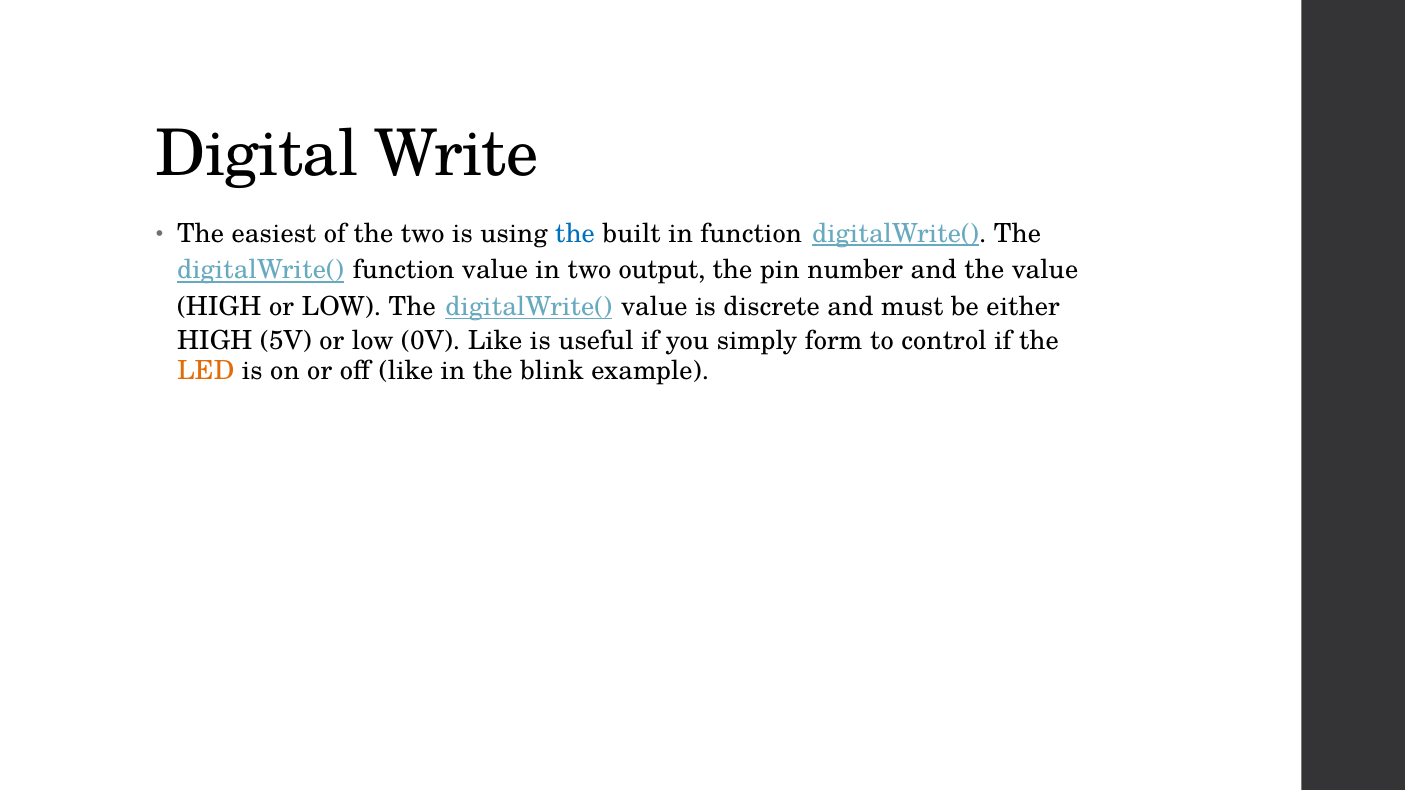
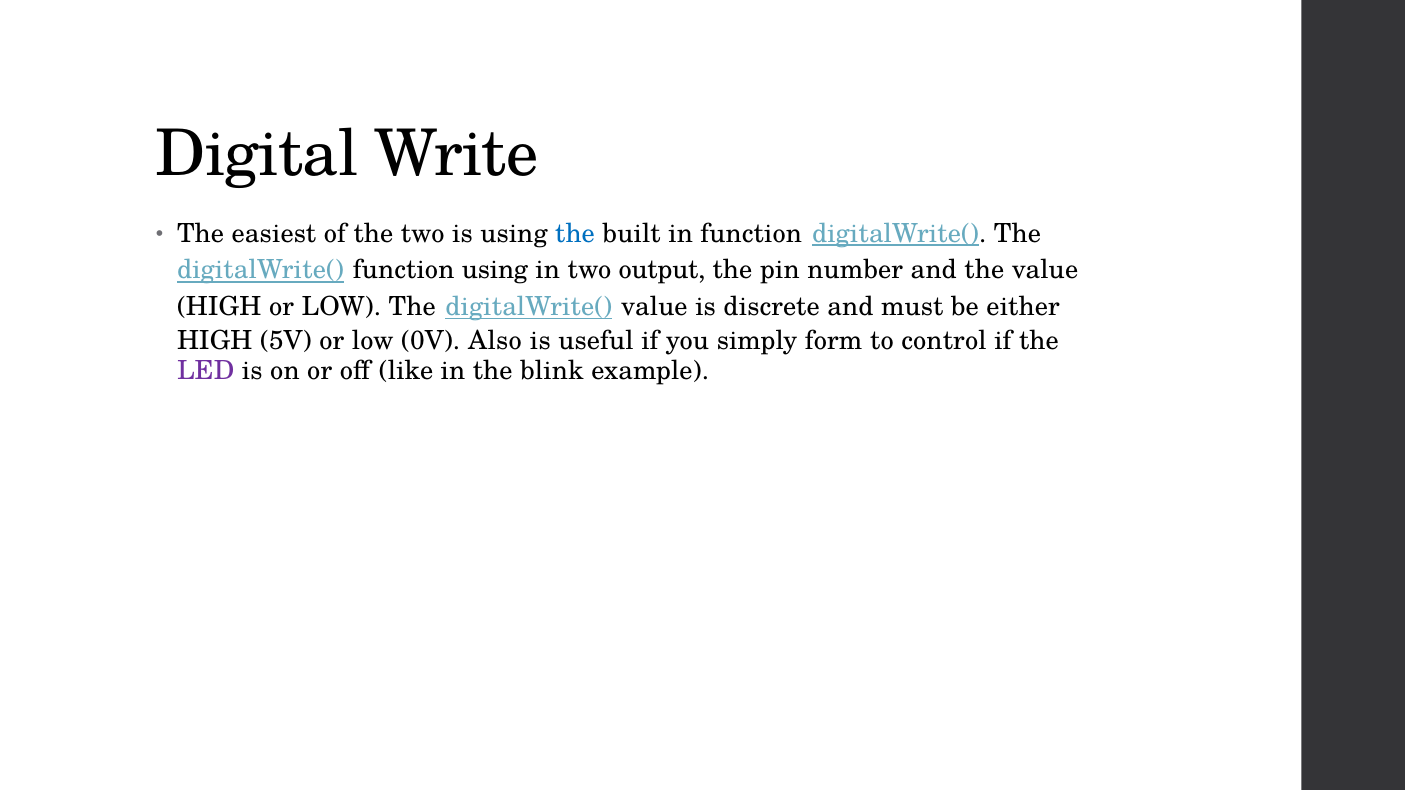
function value: value -> using (495, 270)
0V Like: Like -> Also (495, 341)
LED colour: orange -> purple (206, 371)
